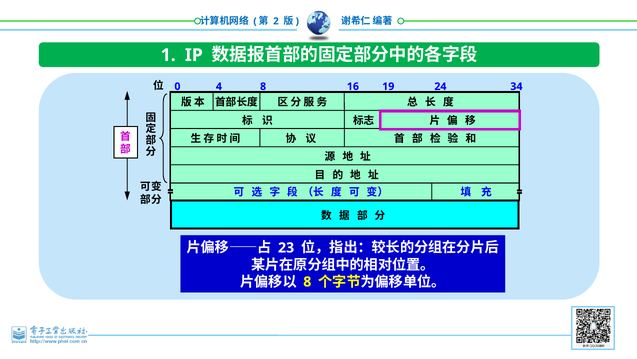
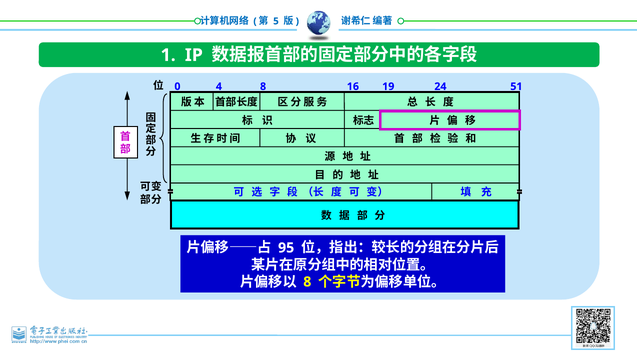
2: 2 -> 5 (276, 21)
34: 34 -> 51 (516, 86)
23: 23 -> 95 (286, 247)
